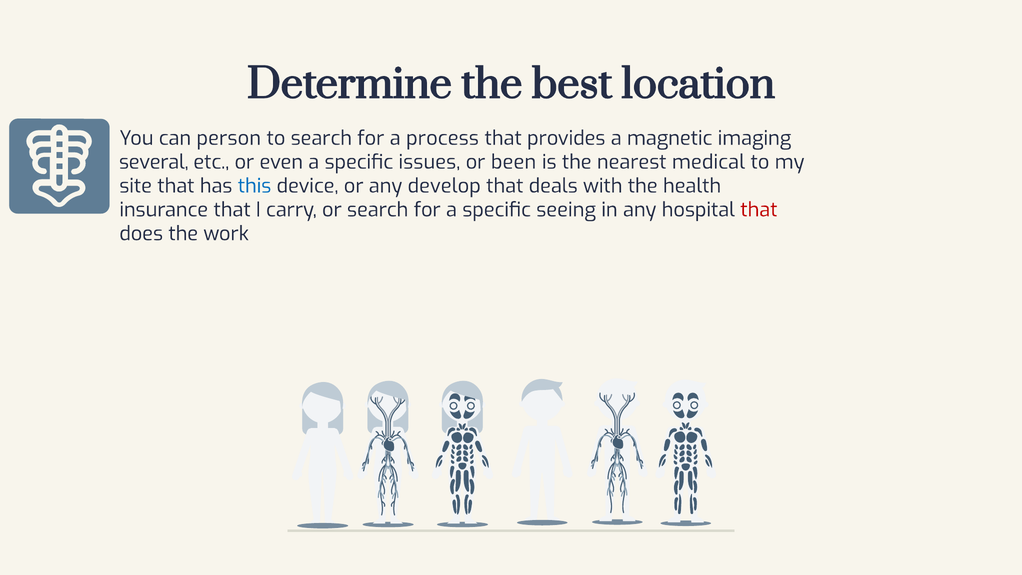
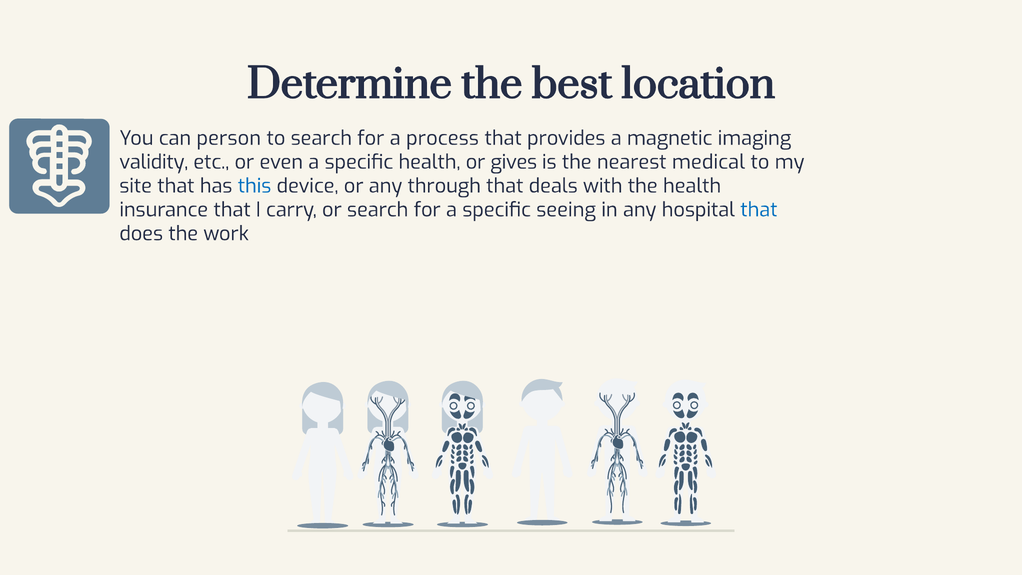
several: several -> validity (154, 162)
specific issues: issues -> health (429, 162)
been: been -> gives (514, 162)
develop: develop -> through (444, 186)
that colour: red -> blue (759, 210)
